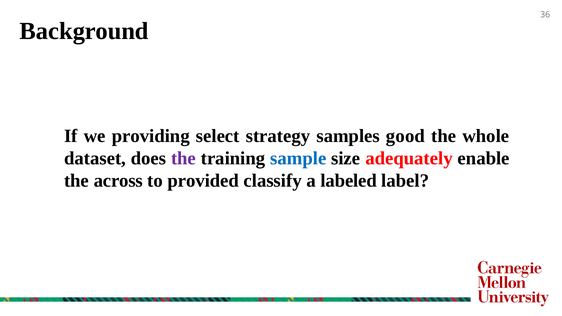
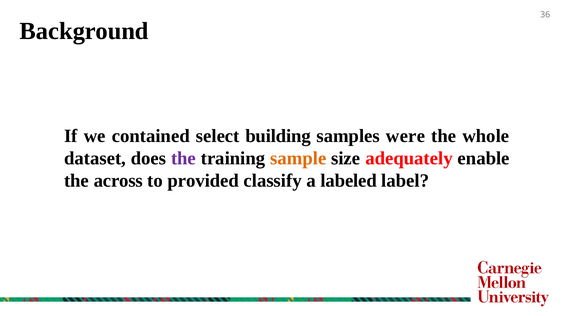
providing: providing -> contained (151, 136)
strategy: strategy -> building (278, 136)
good: good -> were (405, 136)
sample colour: blue -> orange (298, 158)
